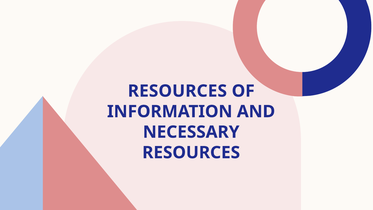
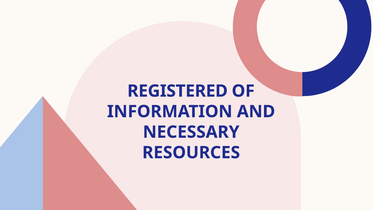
RESOURCES: RESOURCES -> REGISTERED (178, 91)
